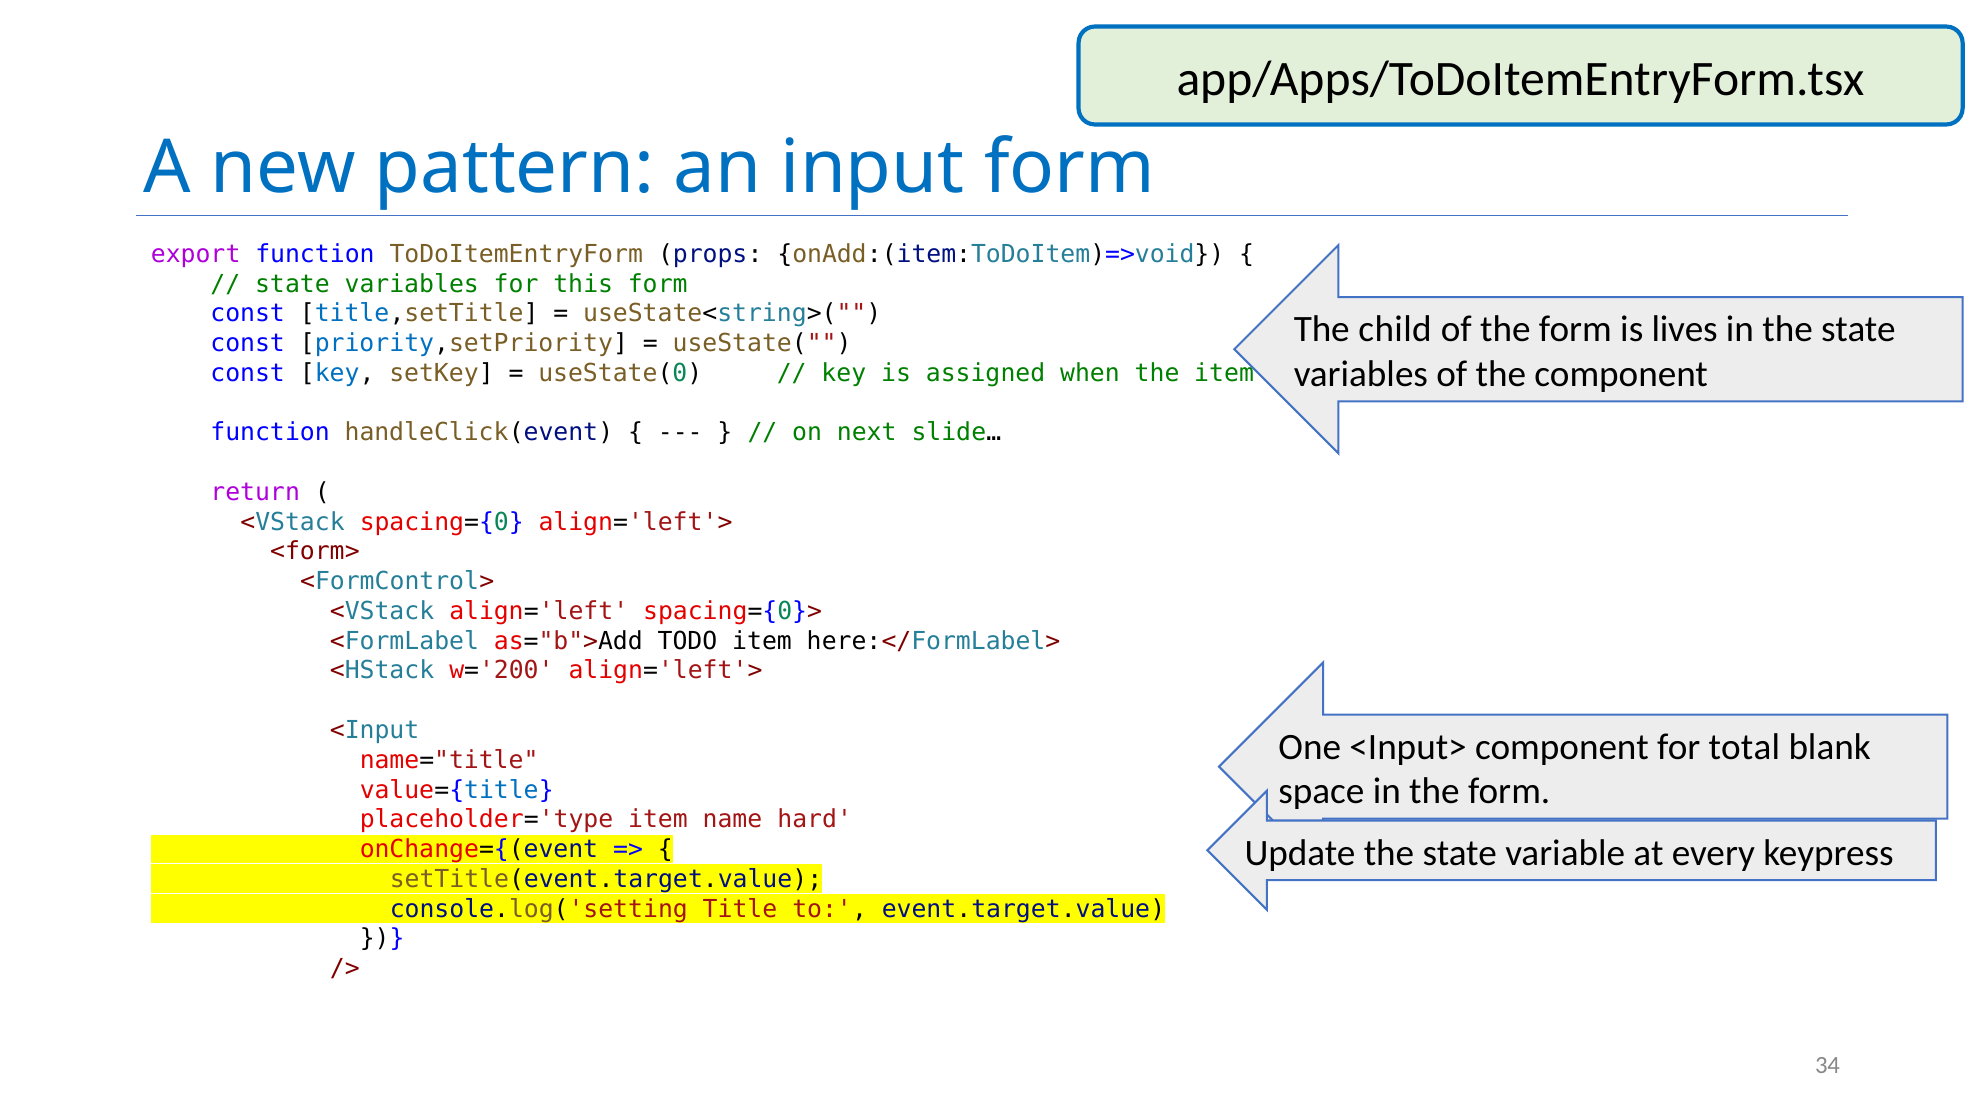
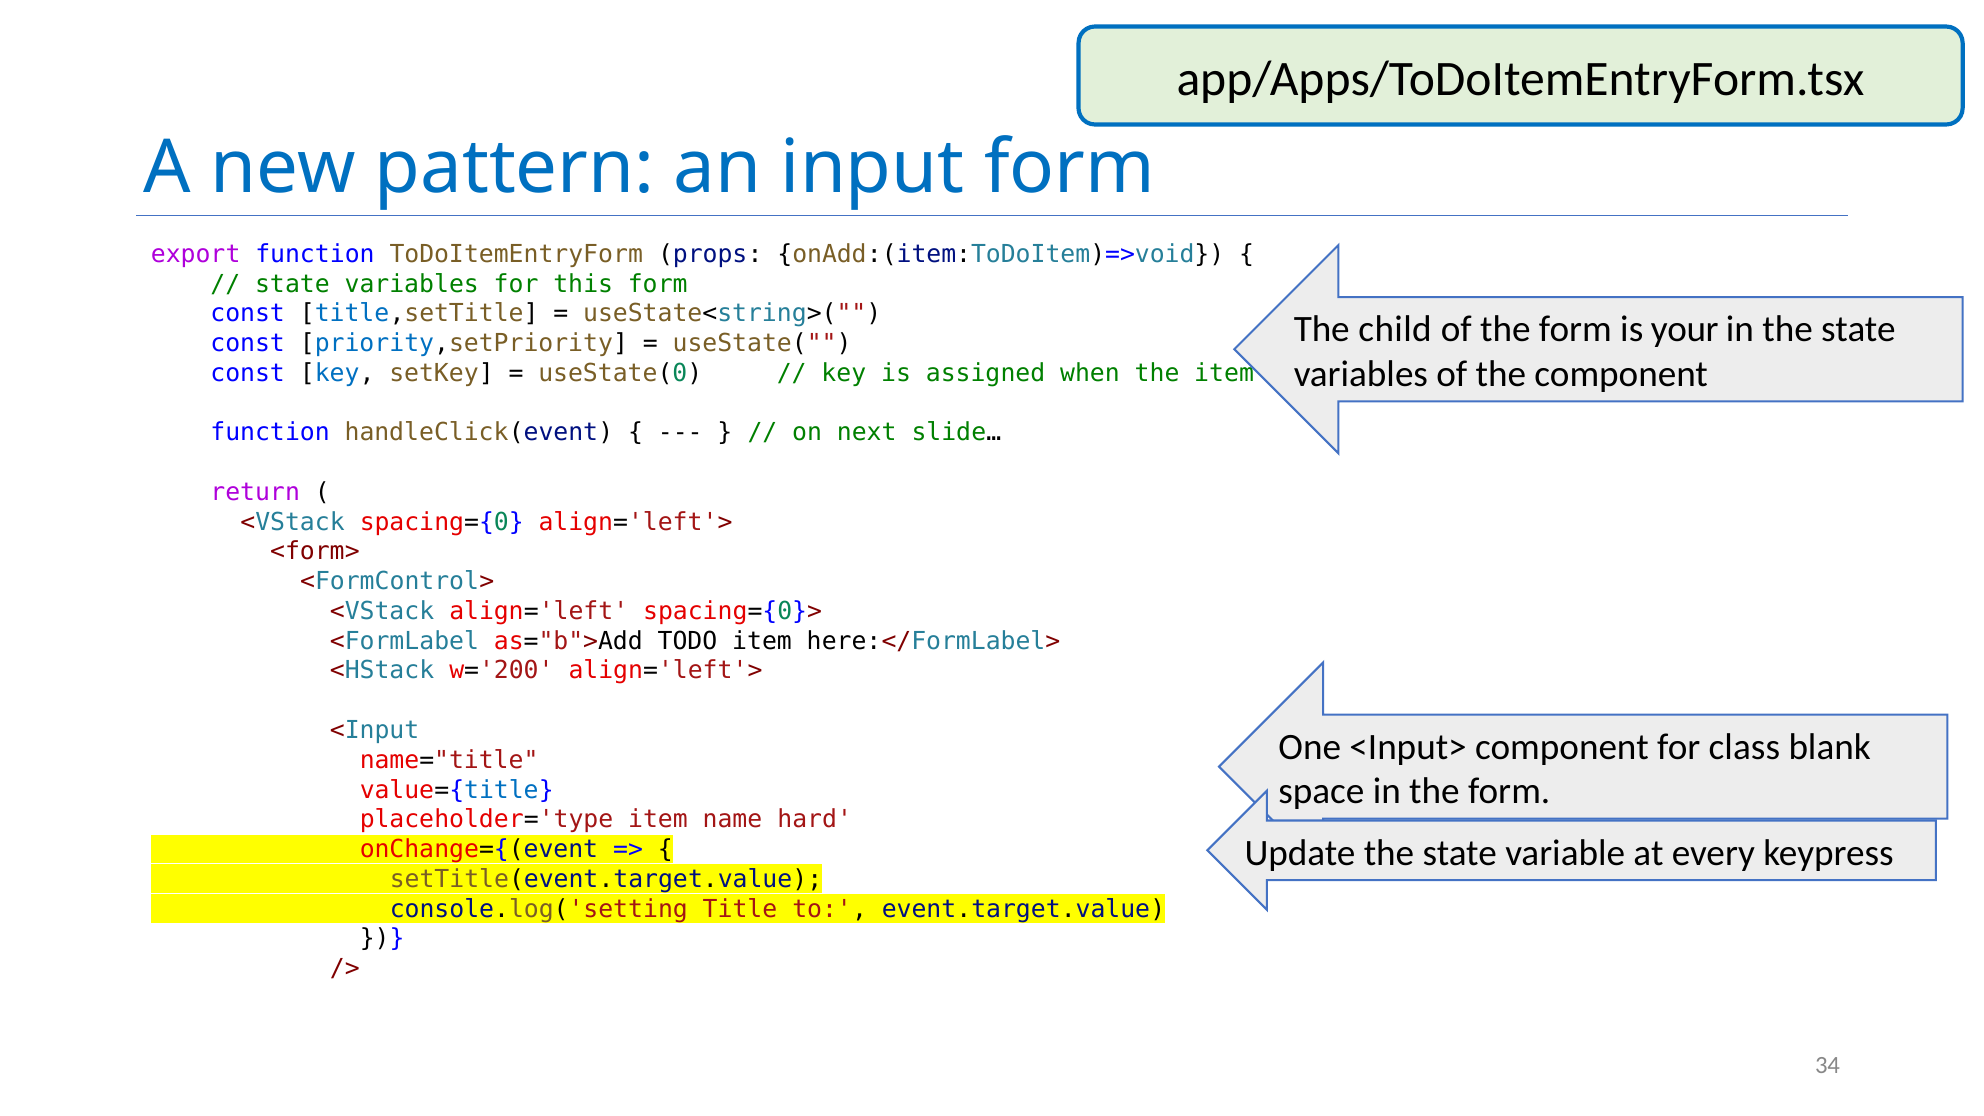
lives: lives -> your (1685, 329)
total: total -> class (1744, 747)
